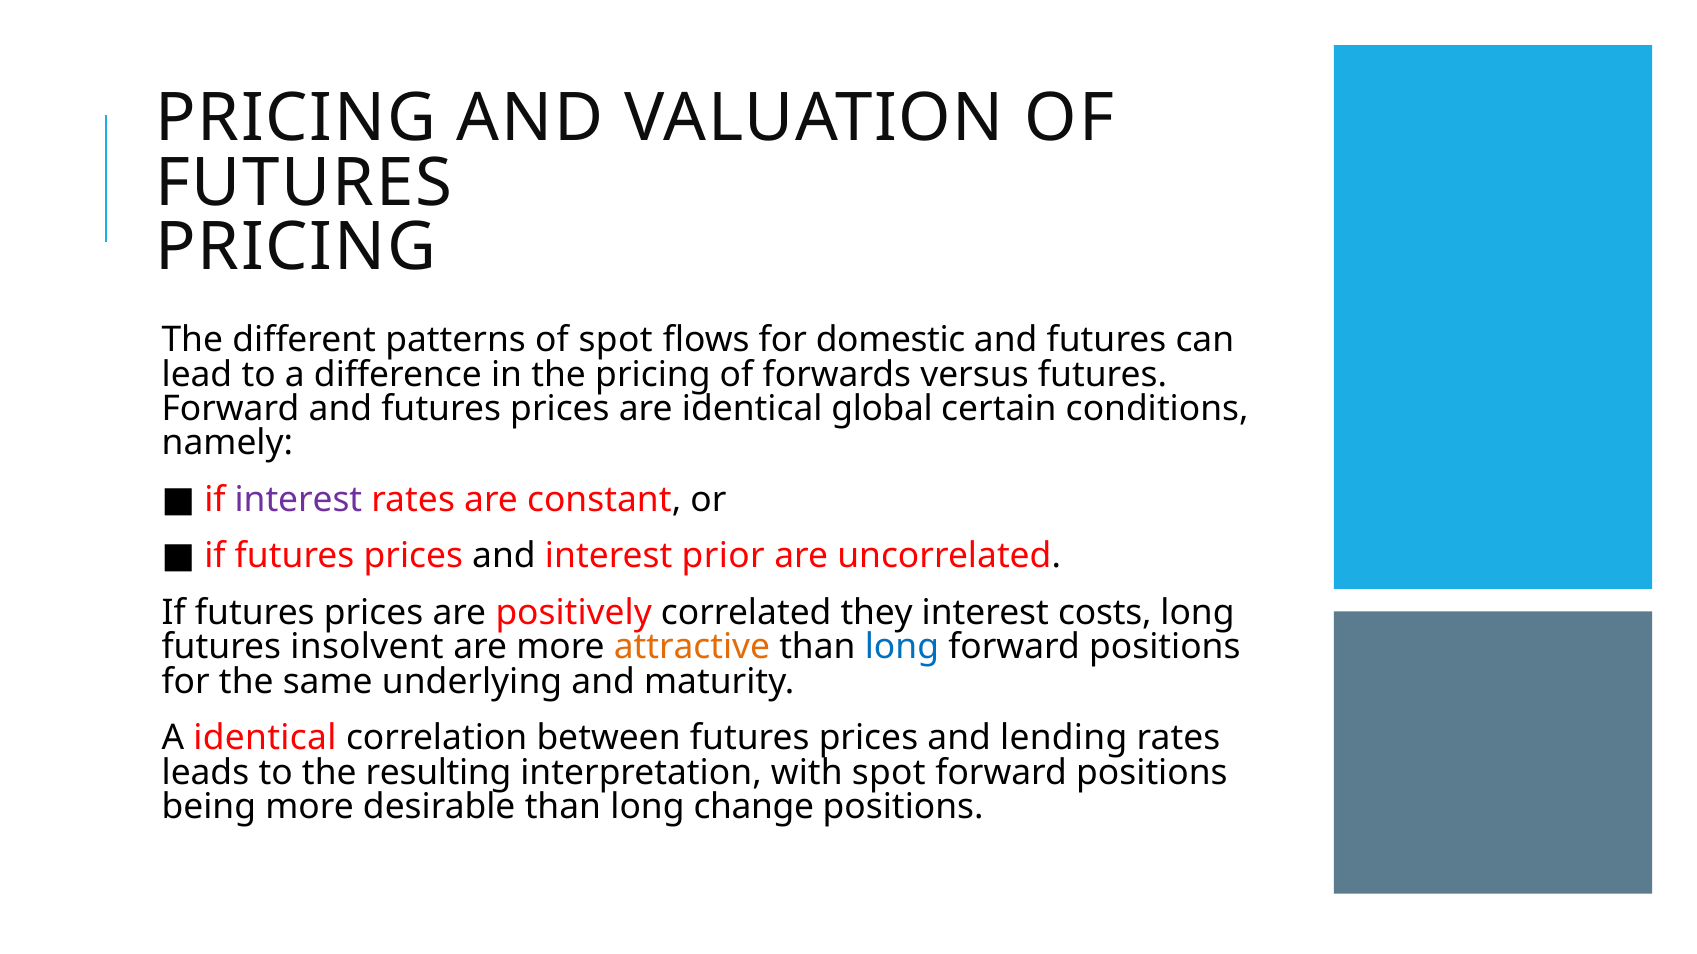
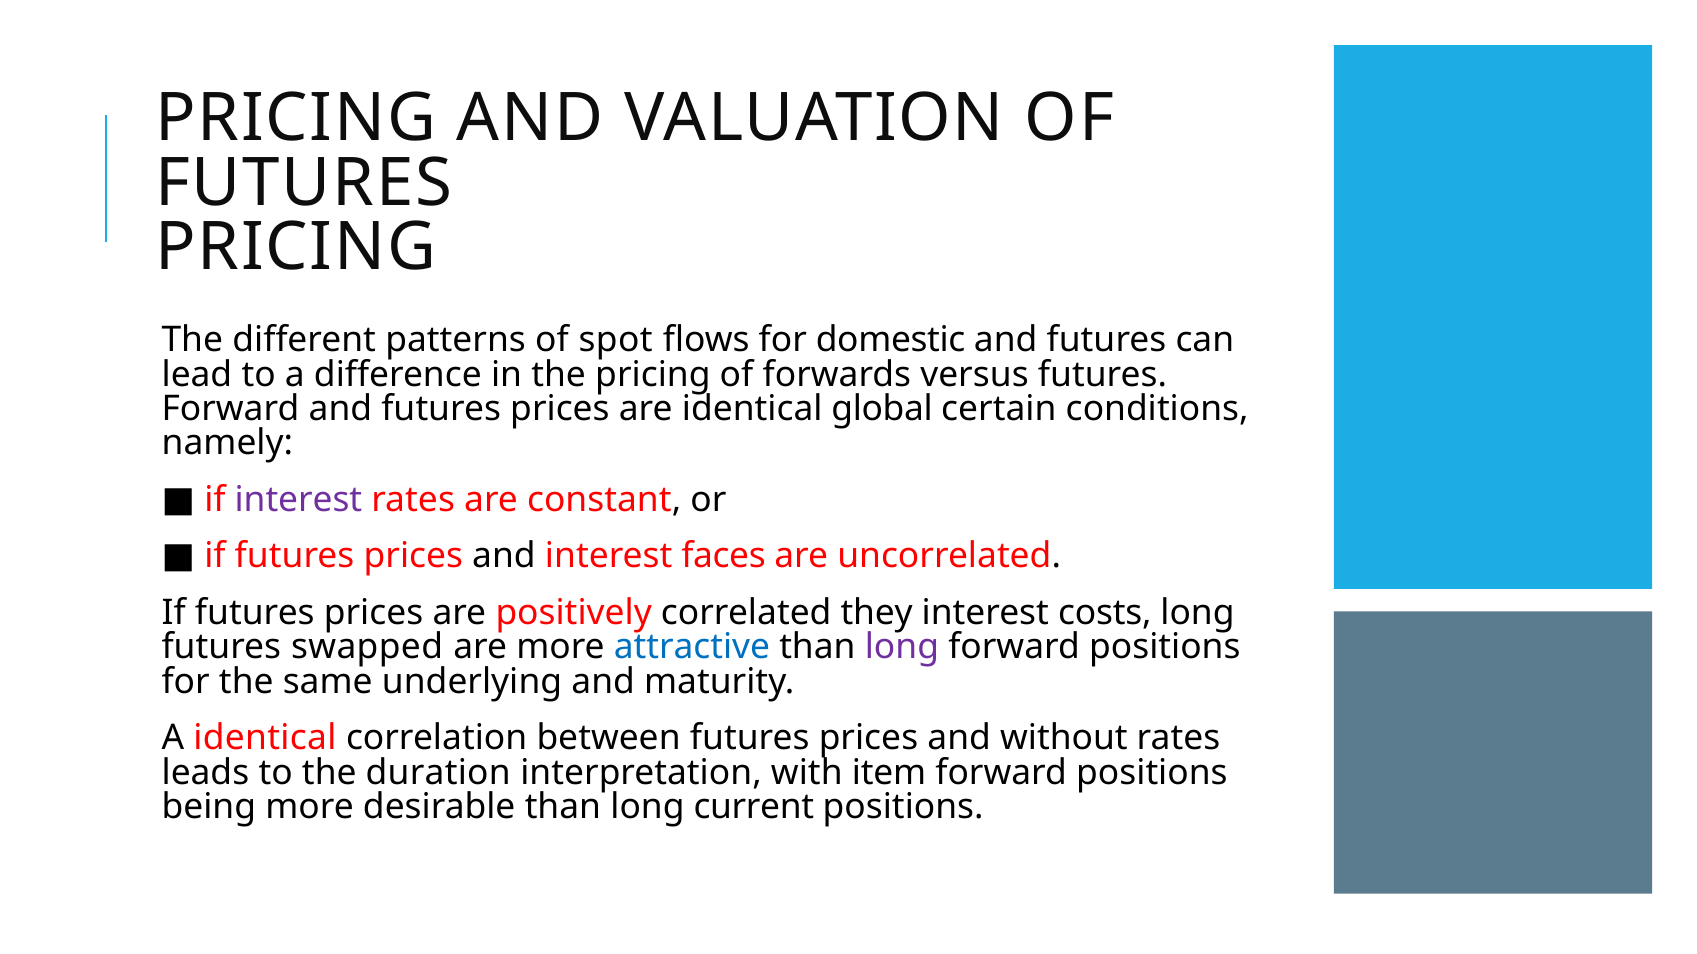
prior: prior -> faces (724, 557)
insolvent: insolvent -> swapped (367, 648)
attractive colour: orange -> blue (692, 648)
long colour: blue -> purple (902, 648)
lending: lending -> without (1064, 739)
resulting: resulting -> duration (438, 773)
with spot: spot -> item (889, 773)
change: change -> current (754, 807)
